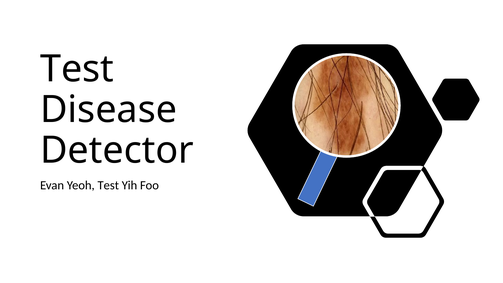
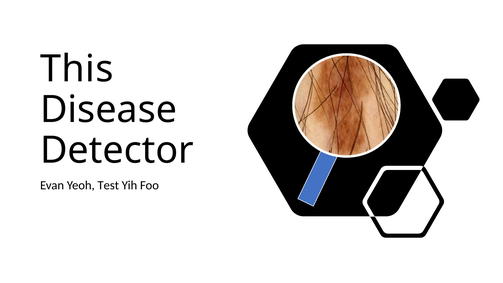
Test: Test -> This (77, 69)
